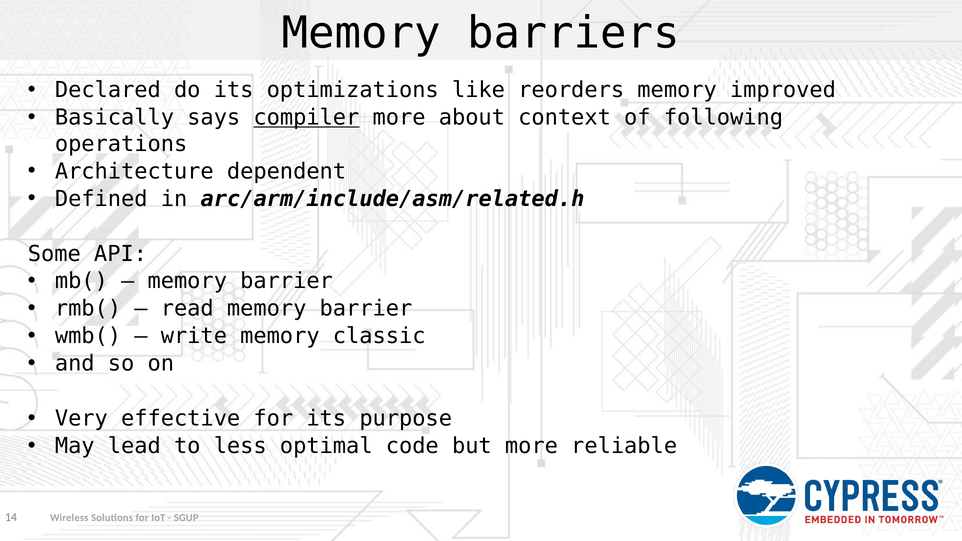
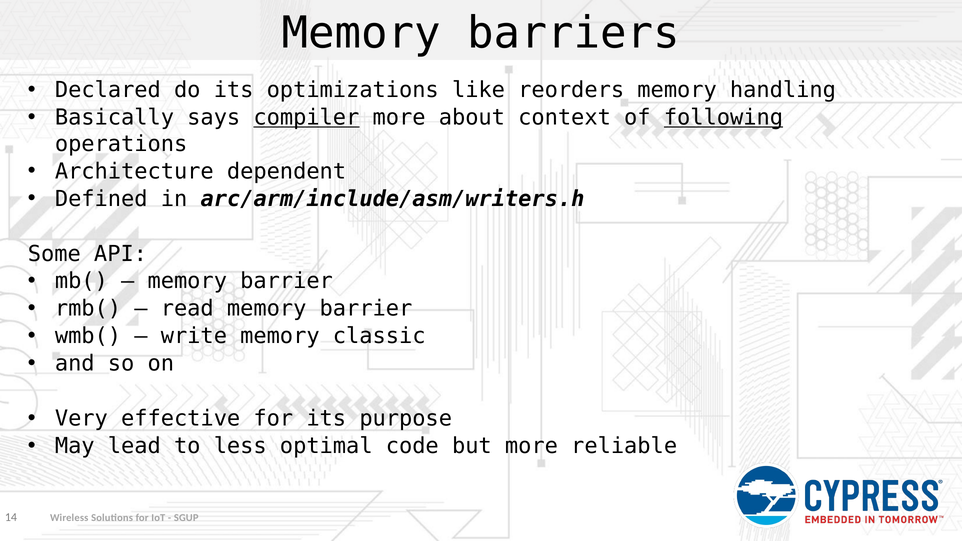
improved: improved -> handling (783, 90)
following underline: none -> present (723, 117)
arc/arm/include/asm/related.h: arc/arm/include/asm/related.h -> arc/arm/include/asm/writers.h (393, 199)
